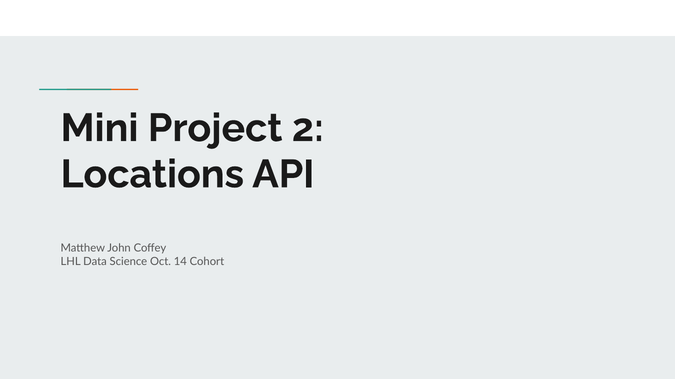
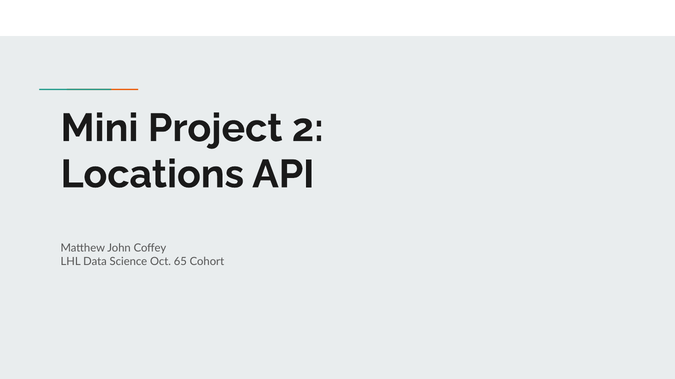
14: 14 -> 65 (180, 262)
